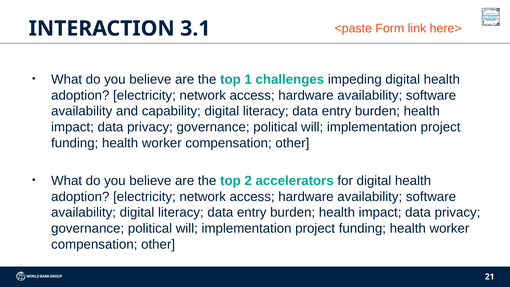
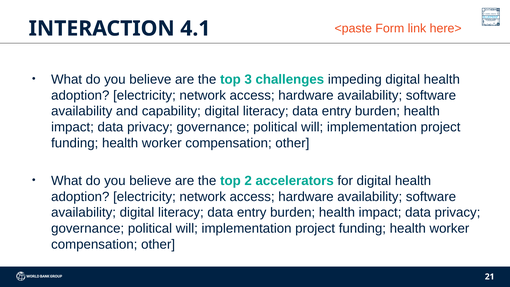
3.1: 3.1 -> 4.1 (195, 29)
1: 1 -> 3 (248, 79)
